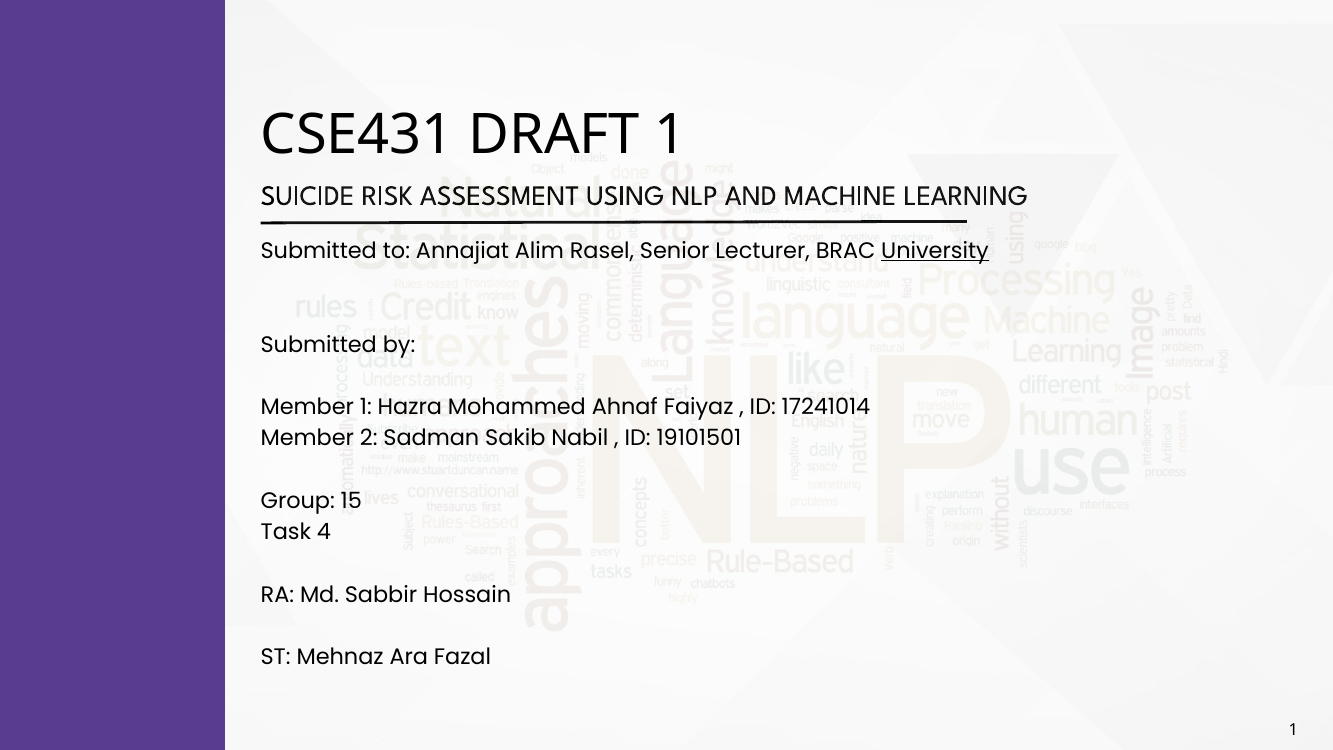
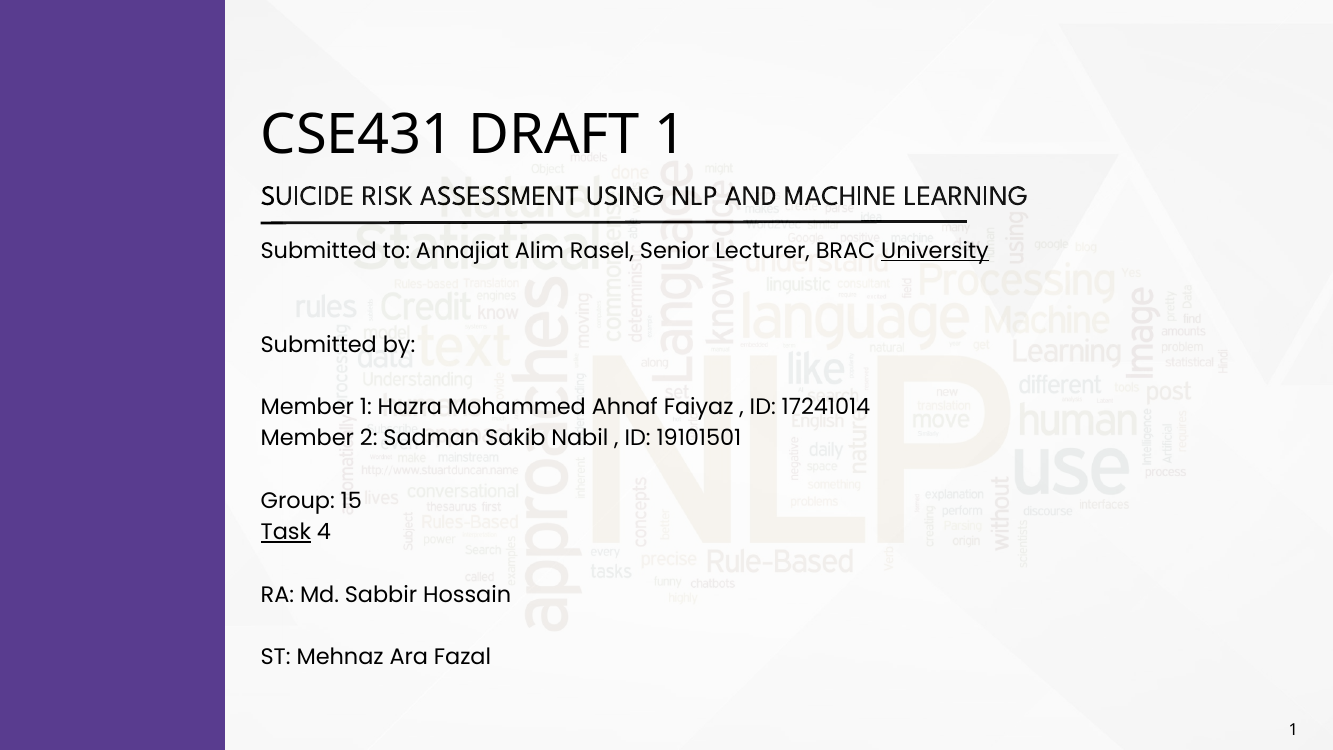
Task underline: none -> present (286, 532)
